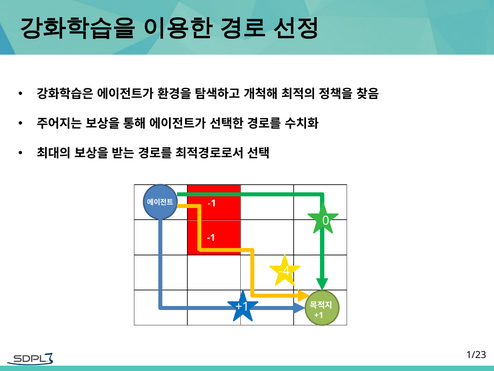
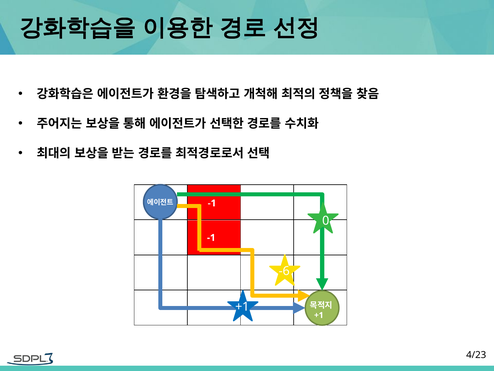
-4: -4 -> -6 (284, 271)
1/23: 1/23 -> 4/23 (476, 354)
